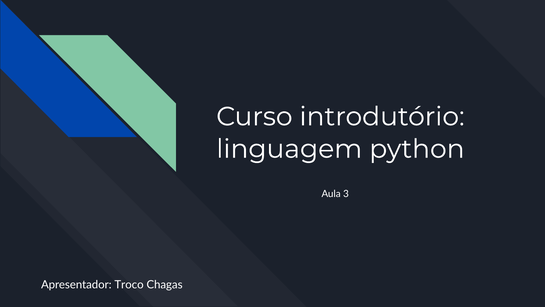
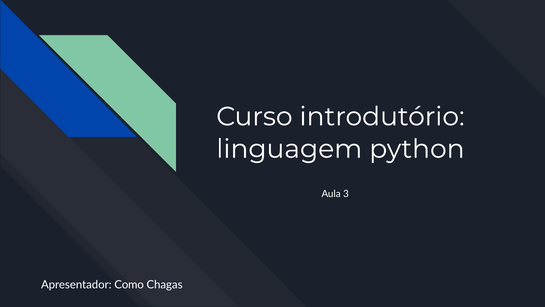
Troco: Troco -> Como (129, 284)
